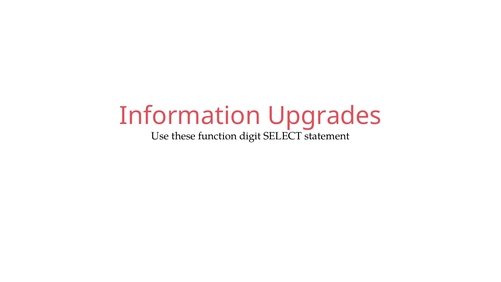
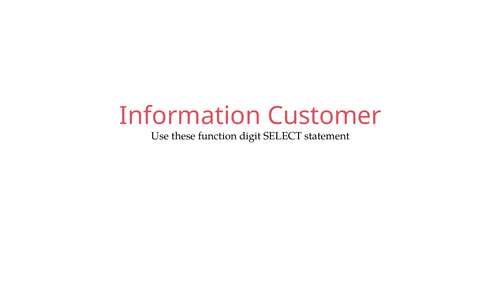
Upgrades: Upgrades -> Customer (325, 116)
